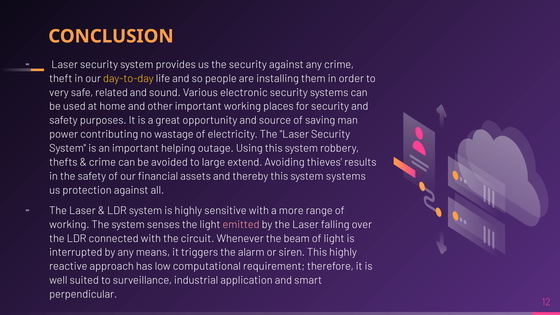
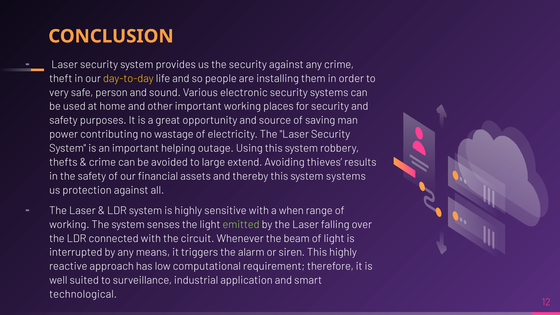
related: related -> person (112, 92)
more: more -> when (291, 210)
emitted colour: pink -> light green (241, 224)
perpendicular: perpendicular -> technological (83, 294)
